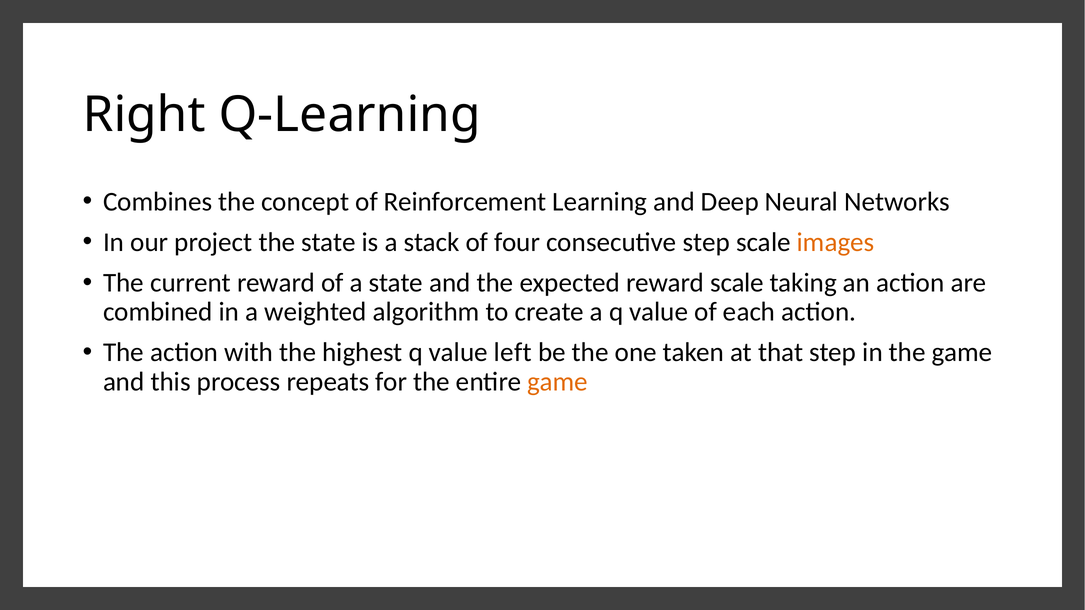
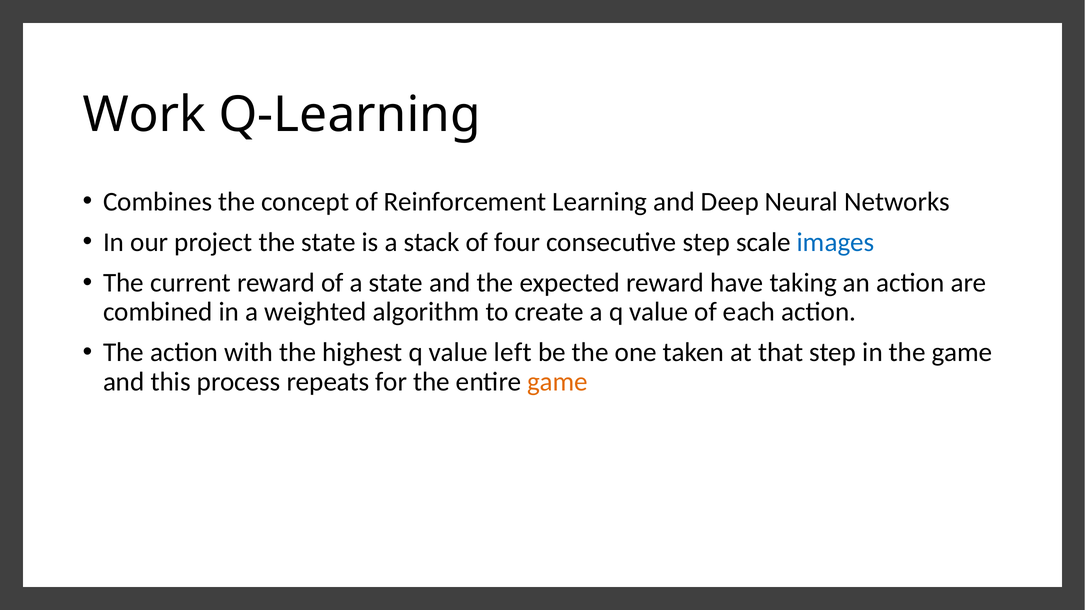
Right: Right -> Work (144, 115)
images colour: orange -> blue (836, 242)
reward scale: scale -> have (737, 283)
